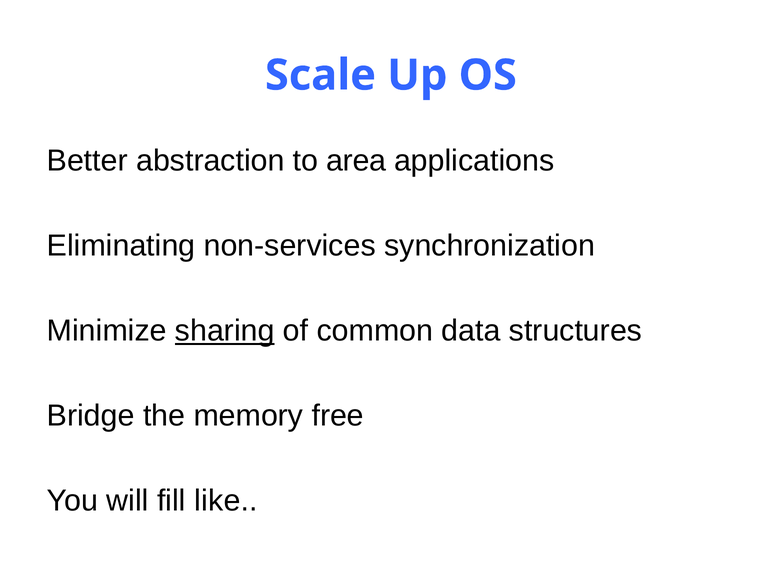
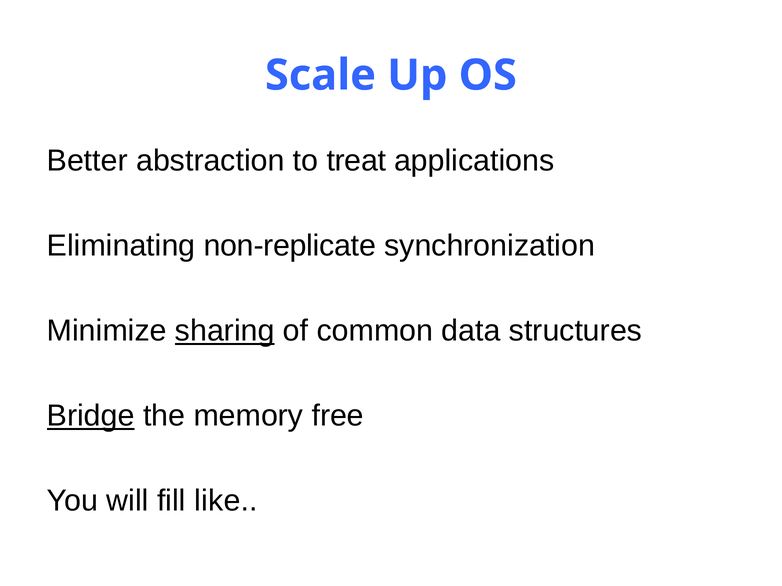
area: area -> treat (356, 161)
non-services: non-services -> non-replicate (290, 246)
Bridge underline: none -> present (91, 416)
